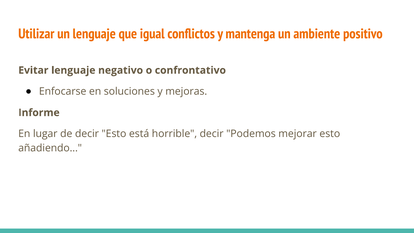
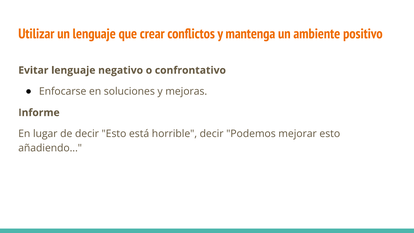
igual: igual -> crear (152, 34)
